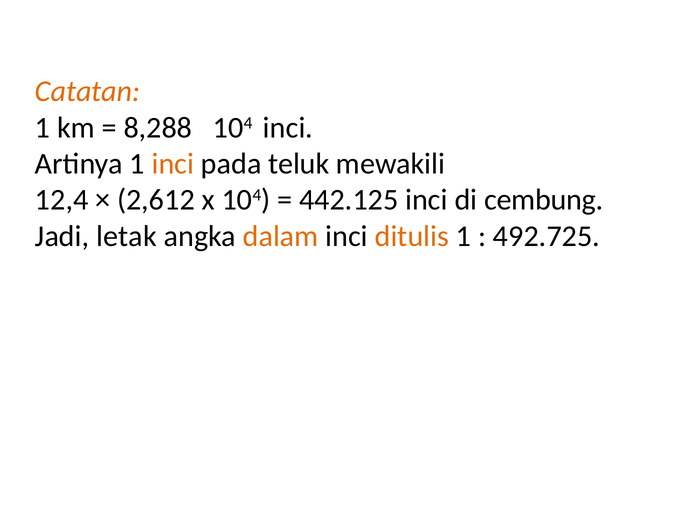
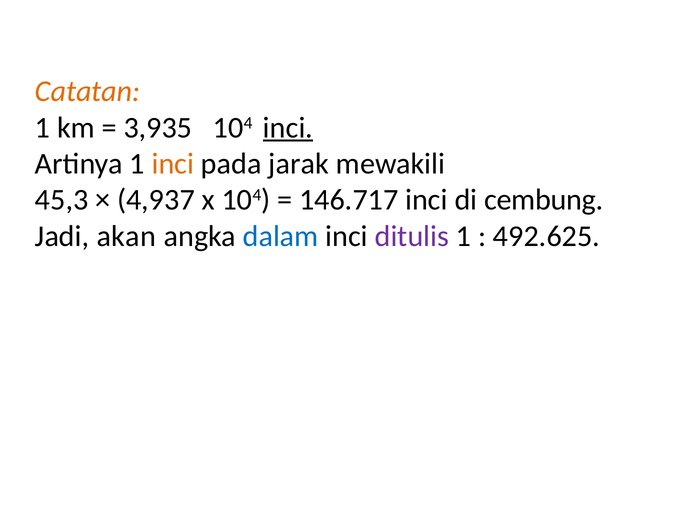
8,288: 8,288 -> 3,935 (158, 128)
inci underline: none -> present (288, 128)
teluk: teluk -> jarak (299, 164)
12,4: 12,4 -> 45,3 (62, 200)
2,612: 2,612 -> 4,937 (156, 200)
442.125: 442.125 -> 146.717 (349, 200)
letak: letak -> akan (126, 236)
dalam colour: orange -> blue (281, 236)
ditulis colour: orange -> purple (412, 236)
492.725: 492.725 -> 492.625 (546, 236)
